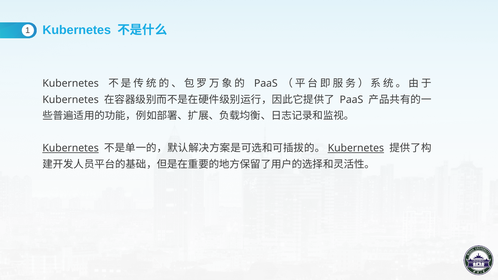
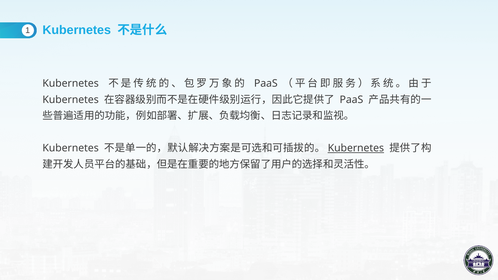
Kubernetes underline: present -> none (71, 148)
